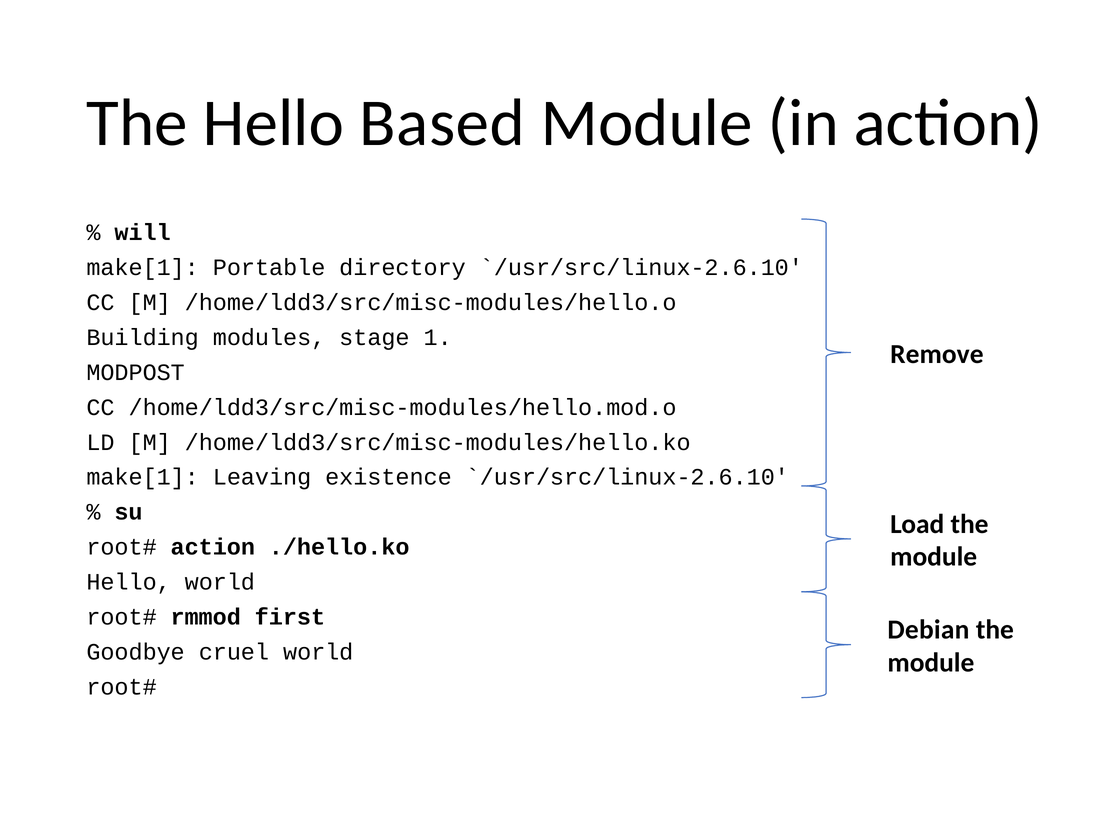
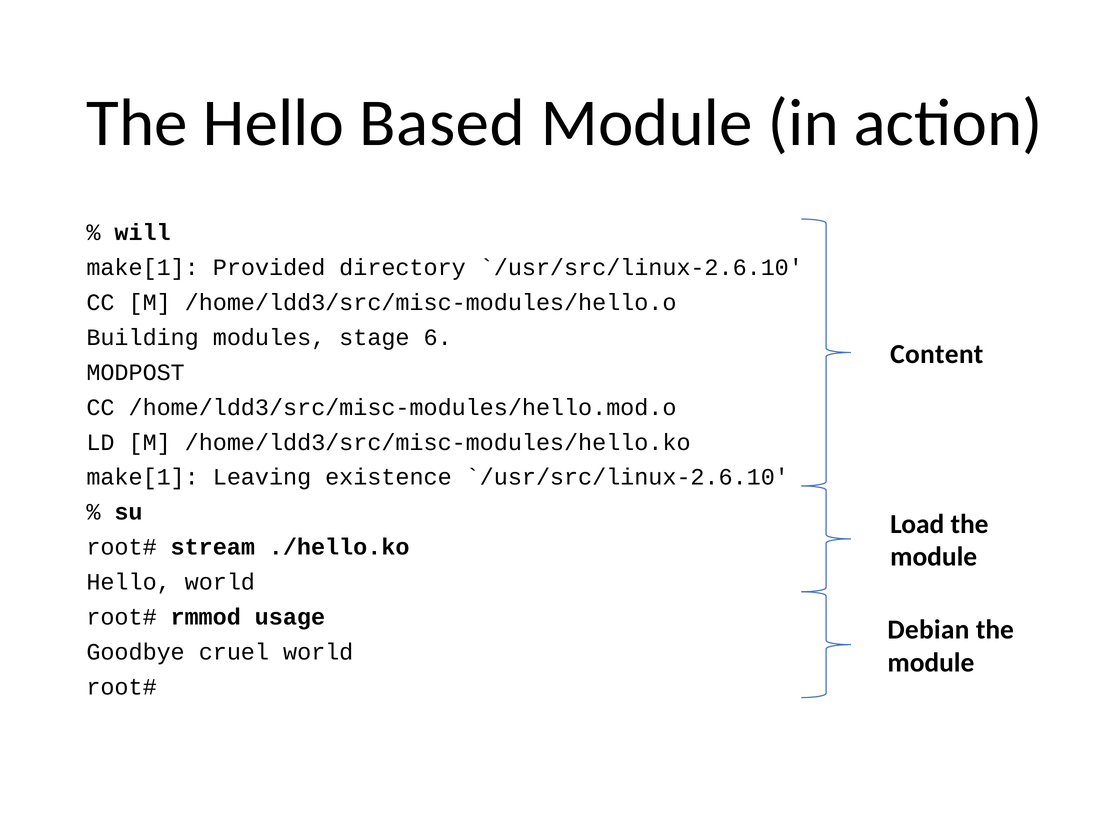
Portable: Portable -> Provided (269, 268)
1: 1 -> 6 (438, 338)
Remove: Remove -> Content (937, 354)
action: action -> stream (213, 547)
first: first -> usage (290, 617)
